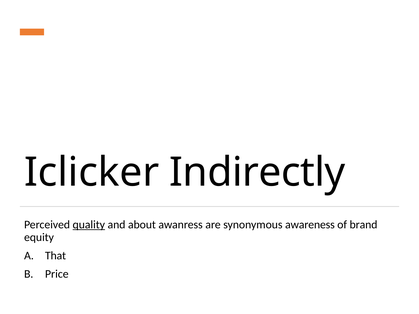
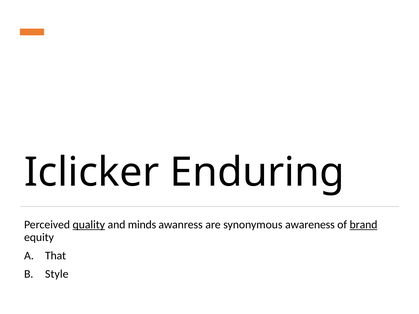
Indirectly: Indirectly -> Enduring (257, 173)
about: about -> minds (142, 225)
brand underline: none -> present (364, 225)
Price: Price -> Style (57, 274)
